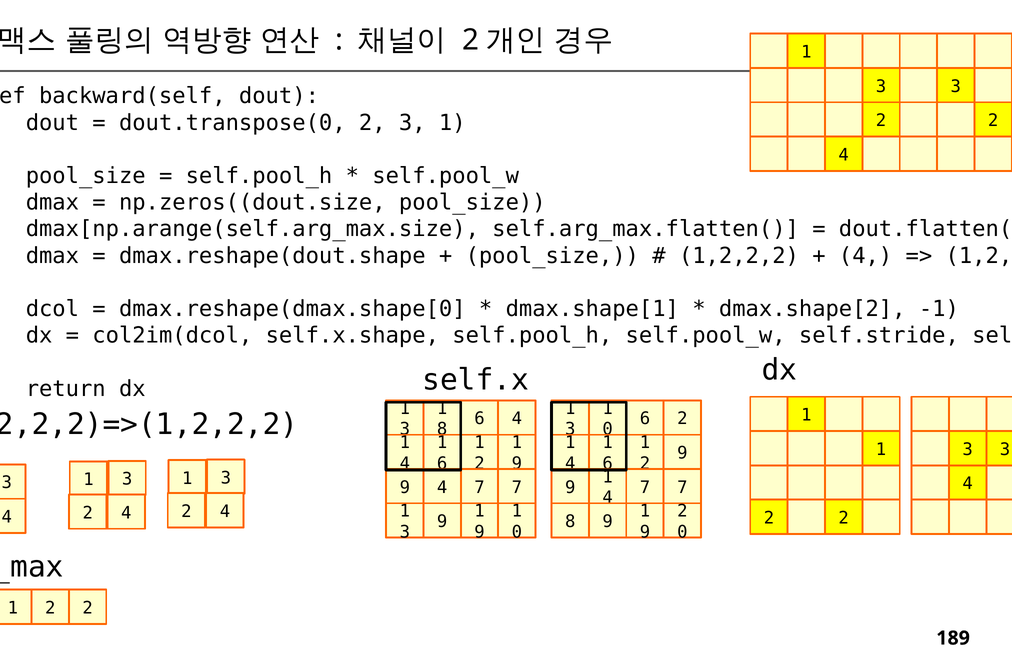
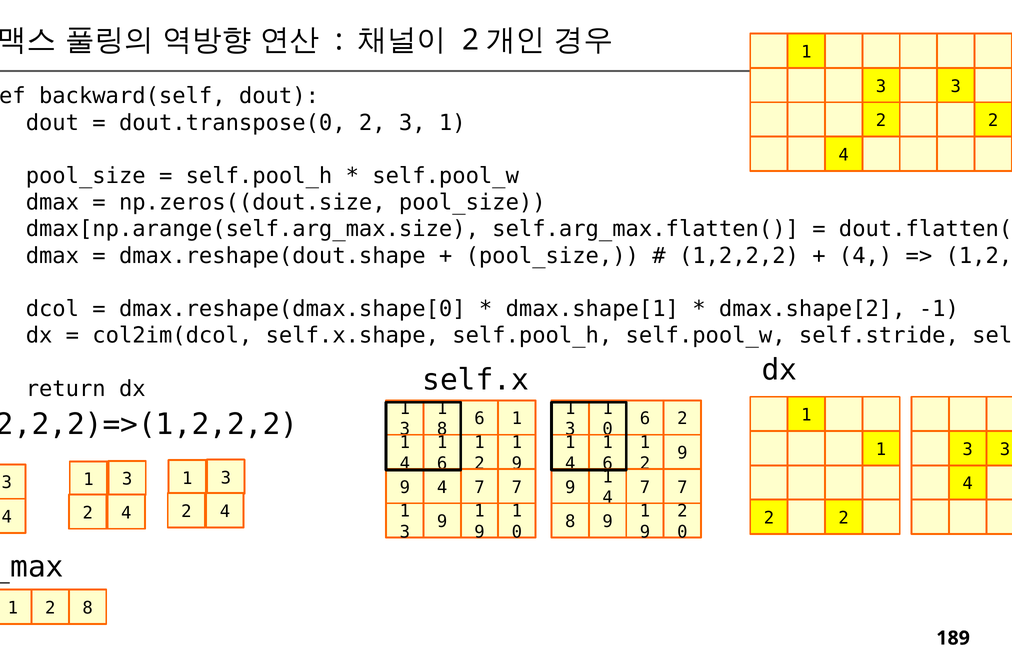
4: 4 -> 1 (517, 419)
2: 2 -> 8 (88, 608)
